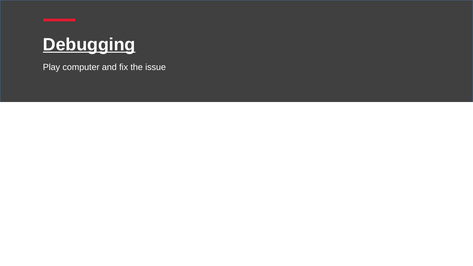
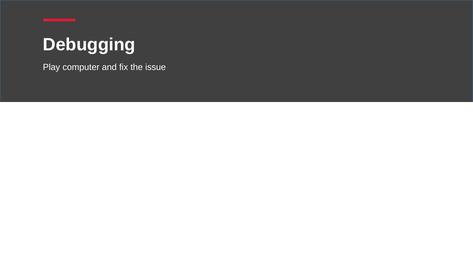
Debugging underline: present -> none (89, 44)
